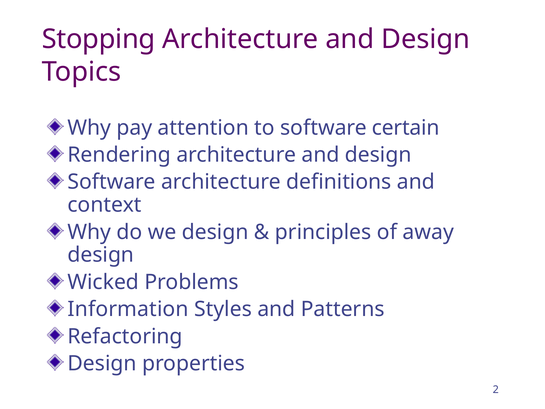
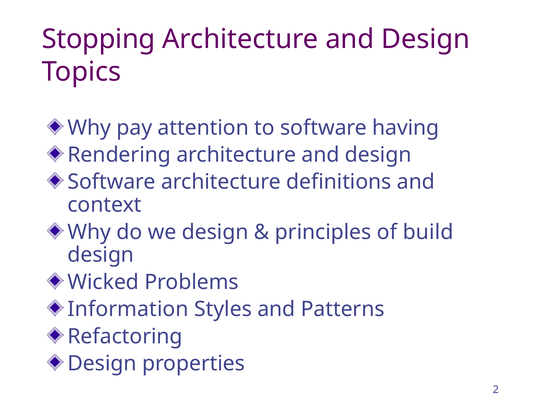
certain: certain -> having (406, 128)
away: away -> build (428, 232)
